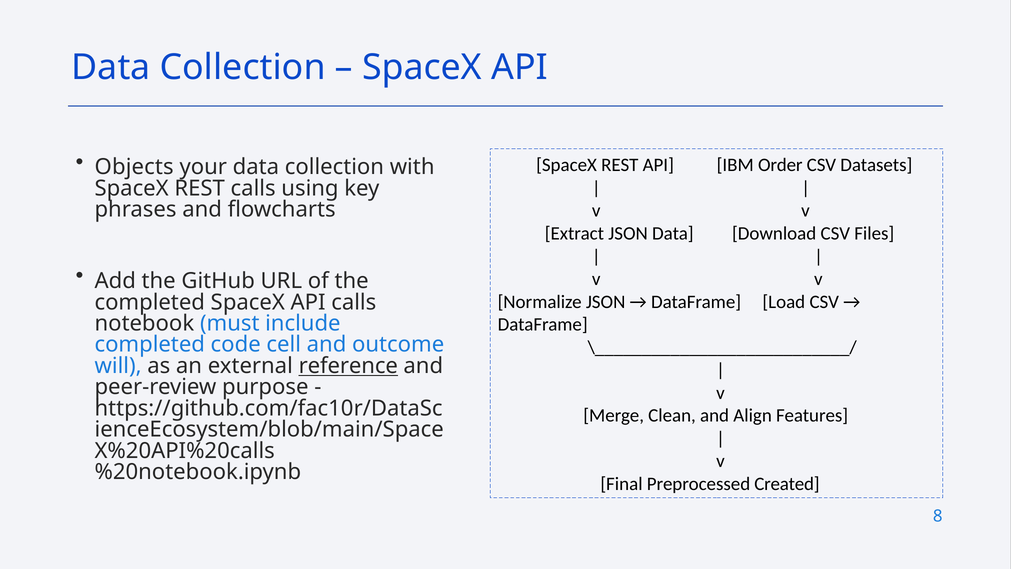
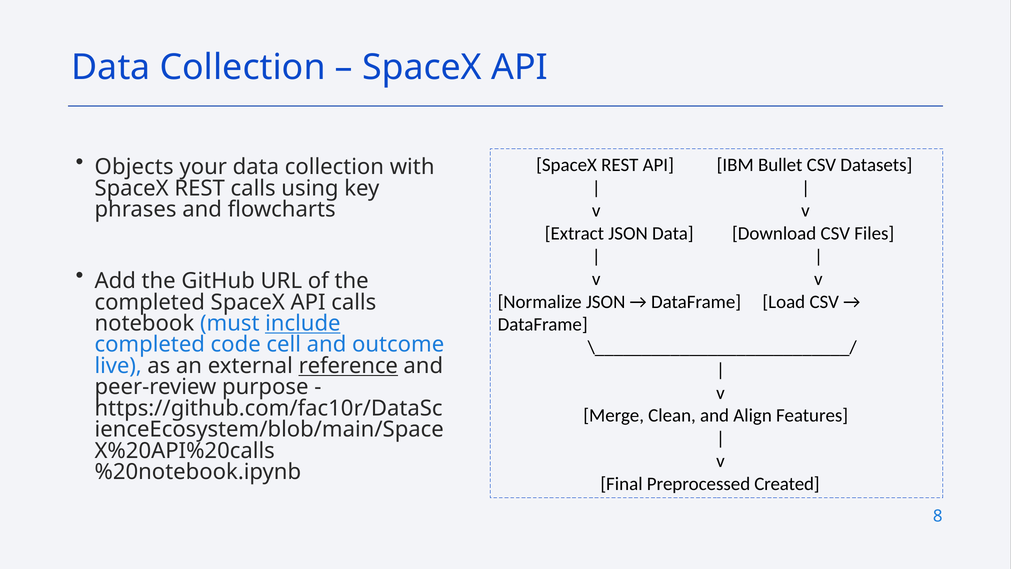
Order: Order -> Bullet (780, 165)
include underline: none -> present (303, 323)
will: will -> live (118, 366)
